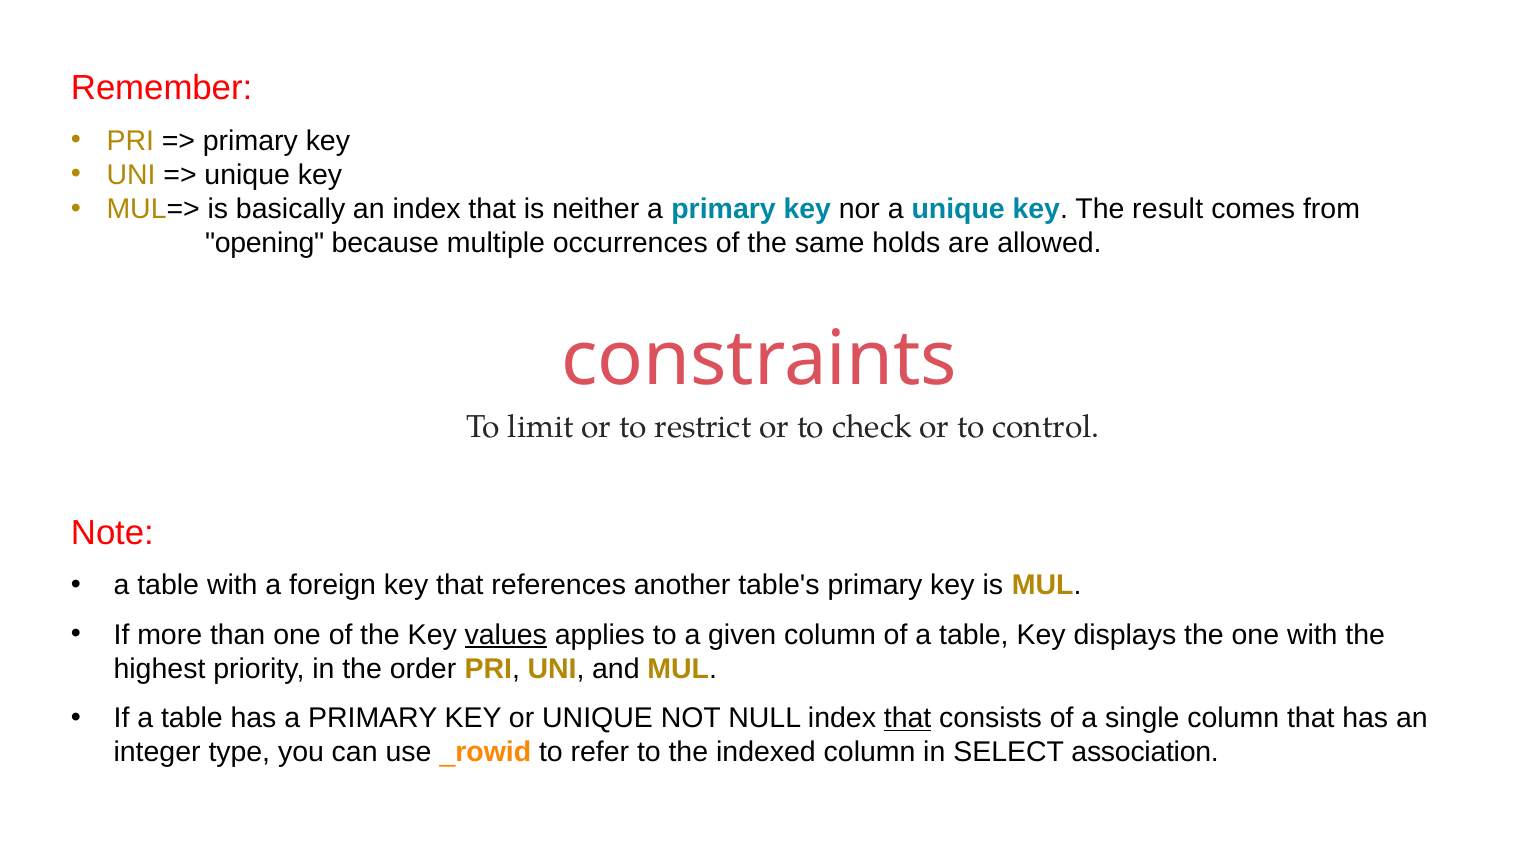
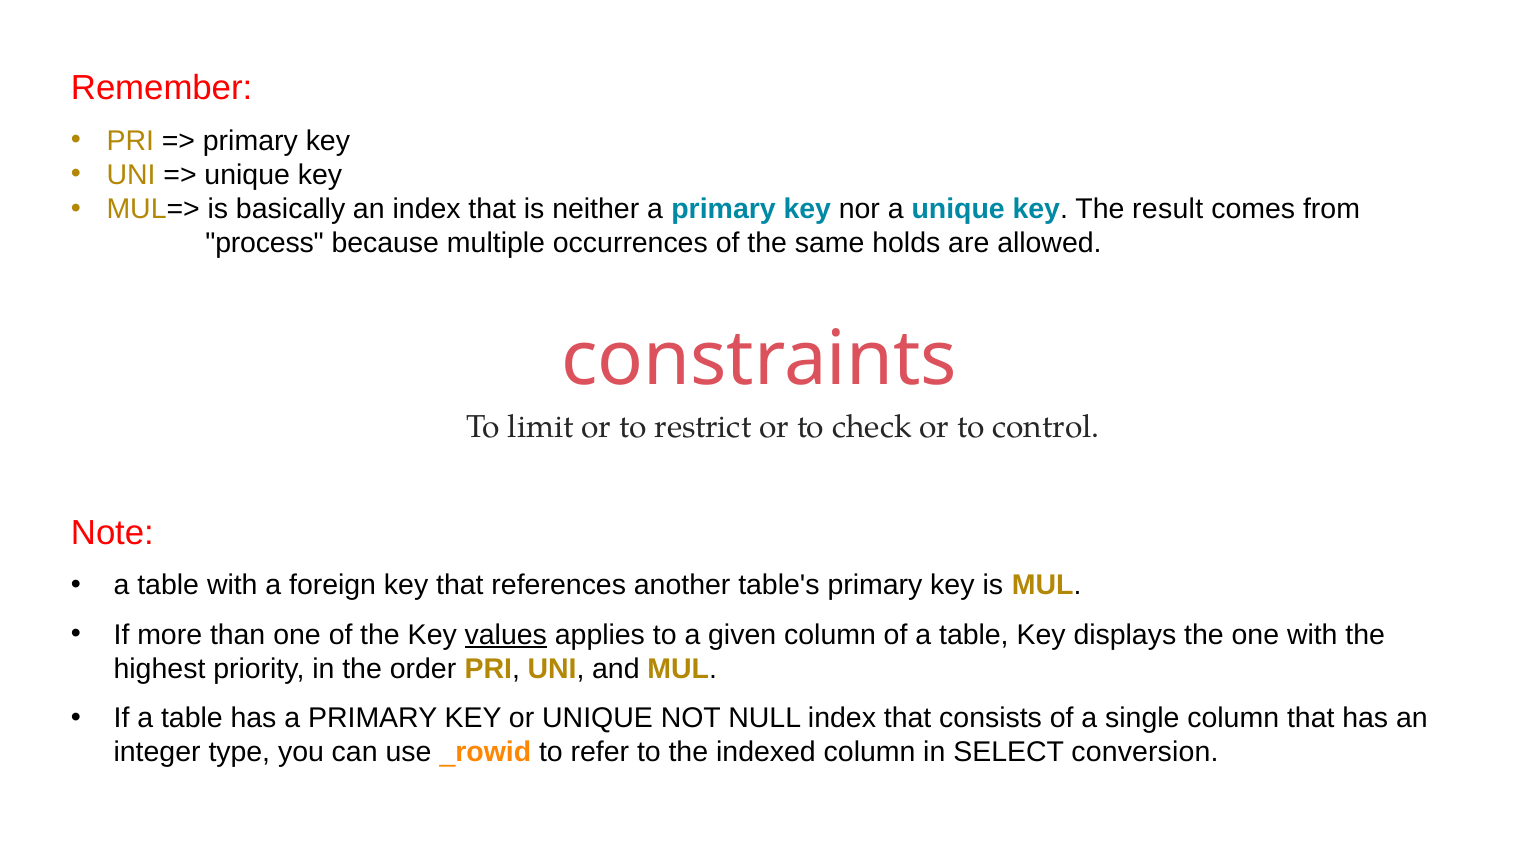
opening: opening -> process (265, 244)
that underline: present -> none (908, 719)
association: association -> conversion (1145, 753)
